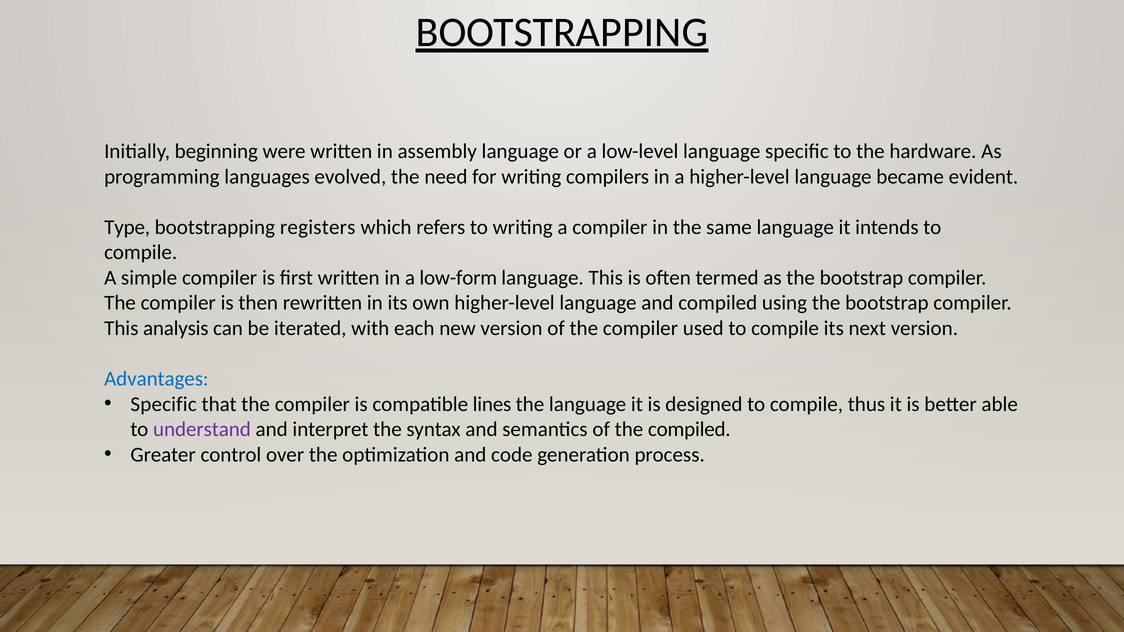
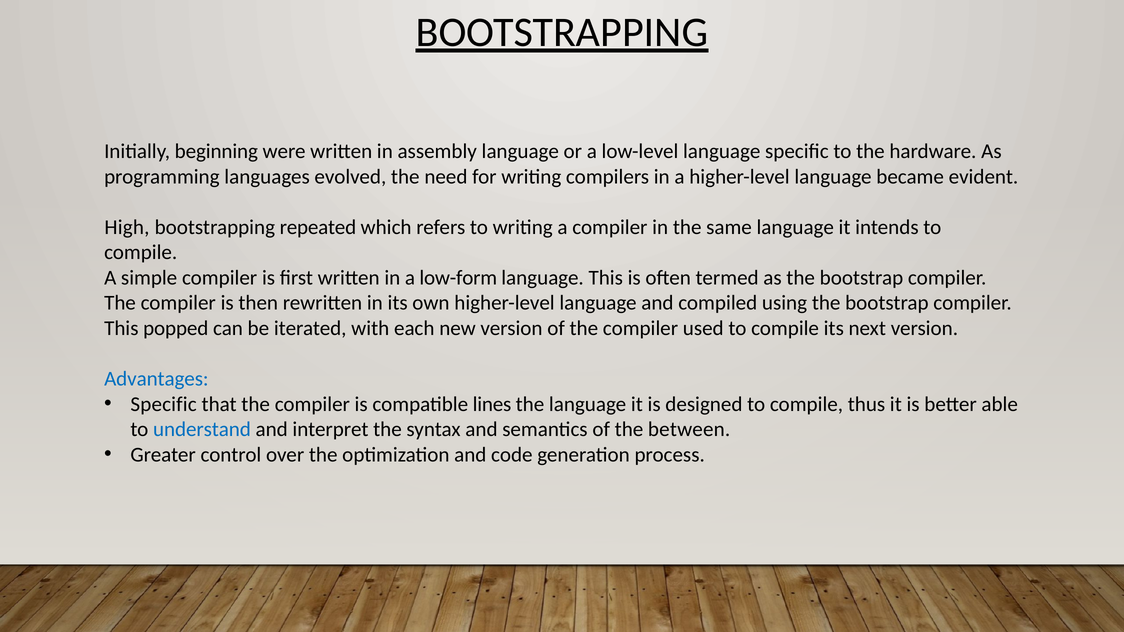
Type: Type -> High (127, 227)
registers: registers -> repeated (318, 227)
analysis: analysis -> popped (176, 328)
understand colour: purple -> blue (202, 430)
the compiled: compiled -> between (689, 430)
